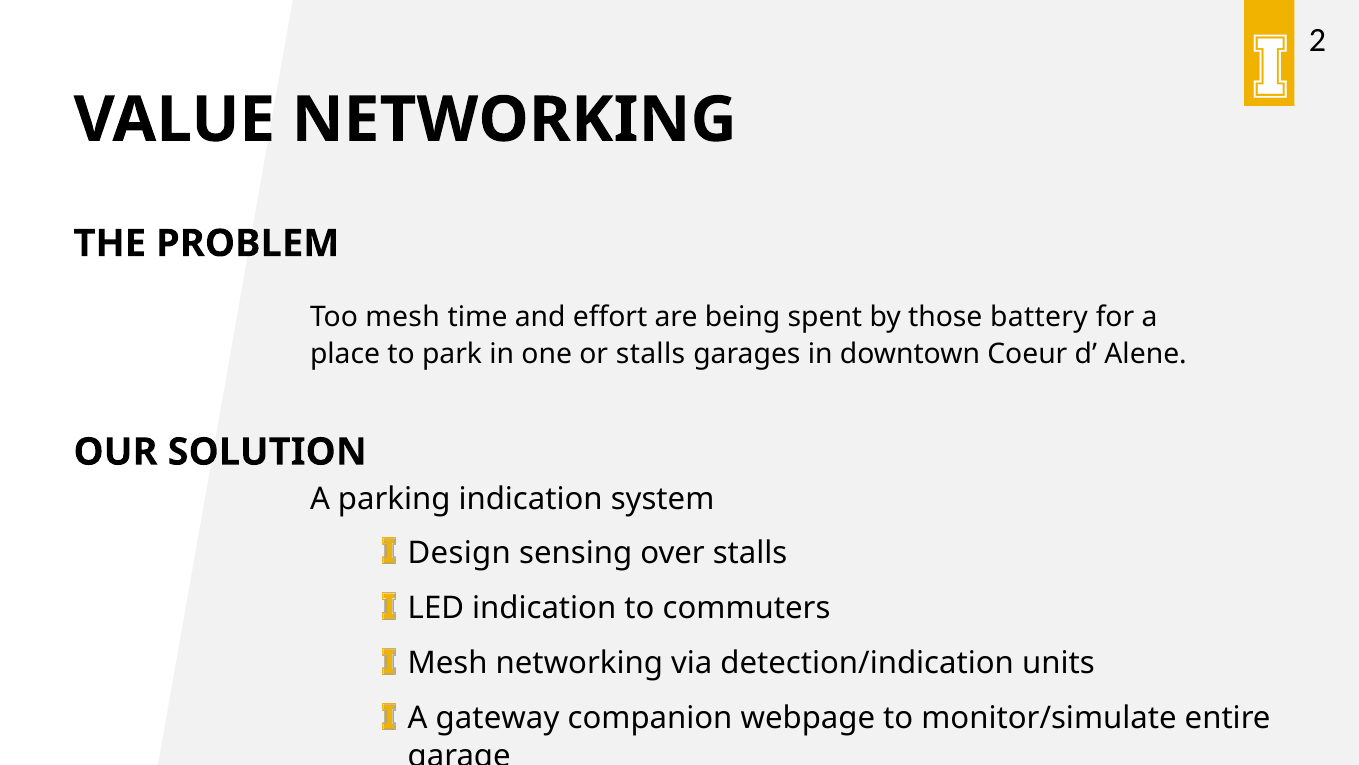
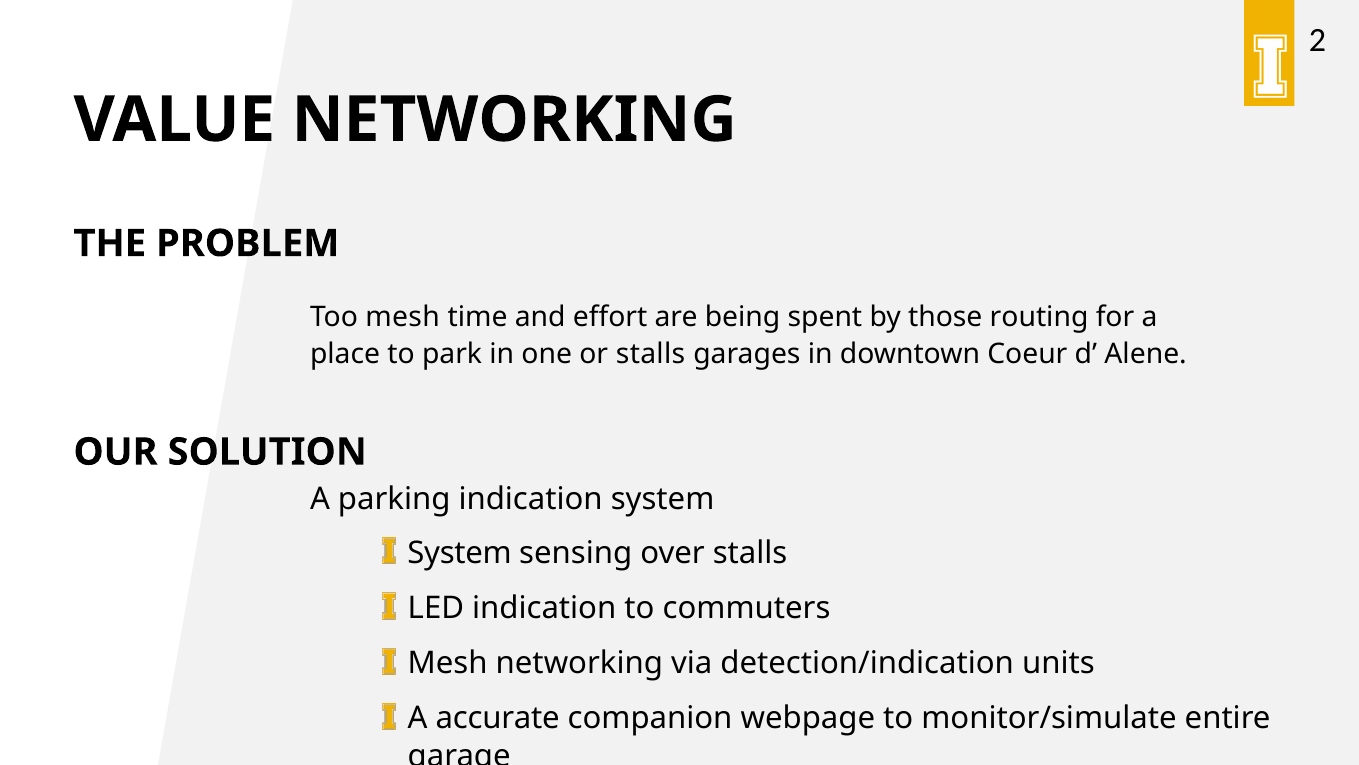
battery: battery -> routing (1039, 317)
Design: Design -> System (460, 553)
gateway: gateway -> accurate (498, 718)
